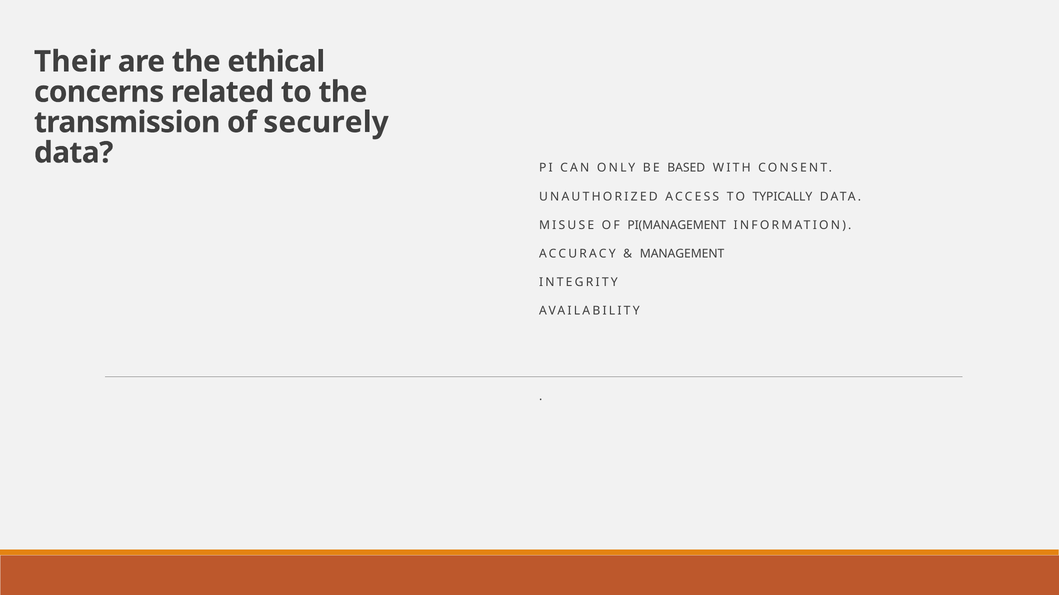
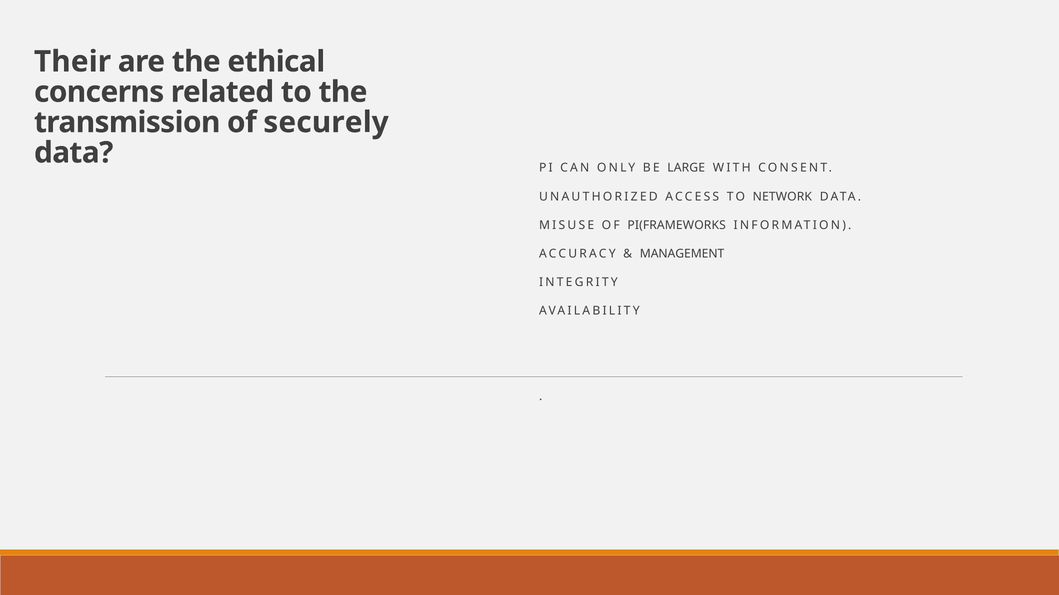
BASED: BASED -> LARGE (686, 168)
TYPICALLY: TYPICALLY -> NETWORK (782, 197)
PI(MANAGEMENT: PI(MANAGEMENT -> PI(FRAMEWORKS (677, 225)
